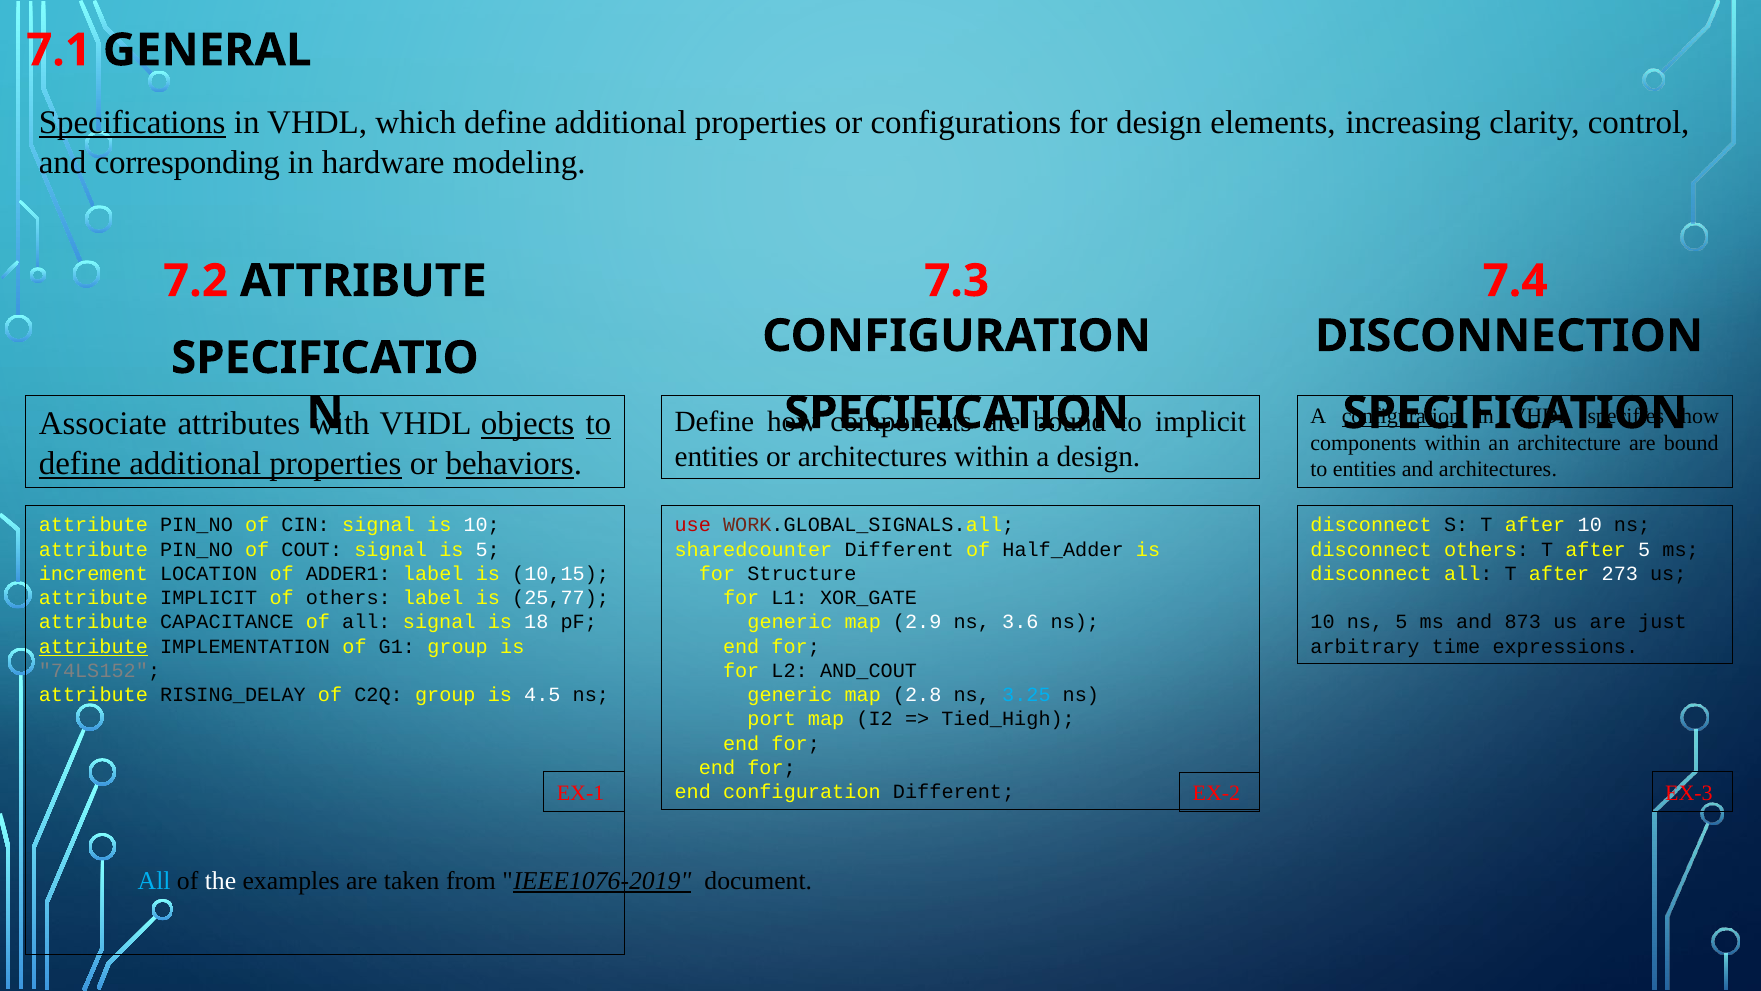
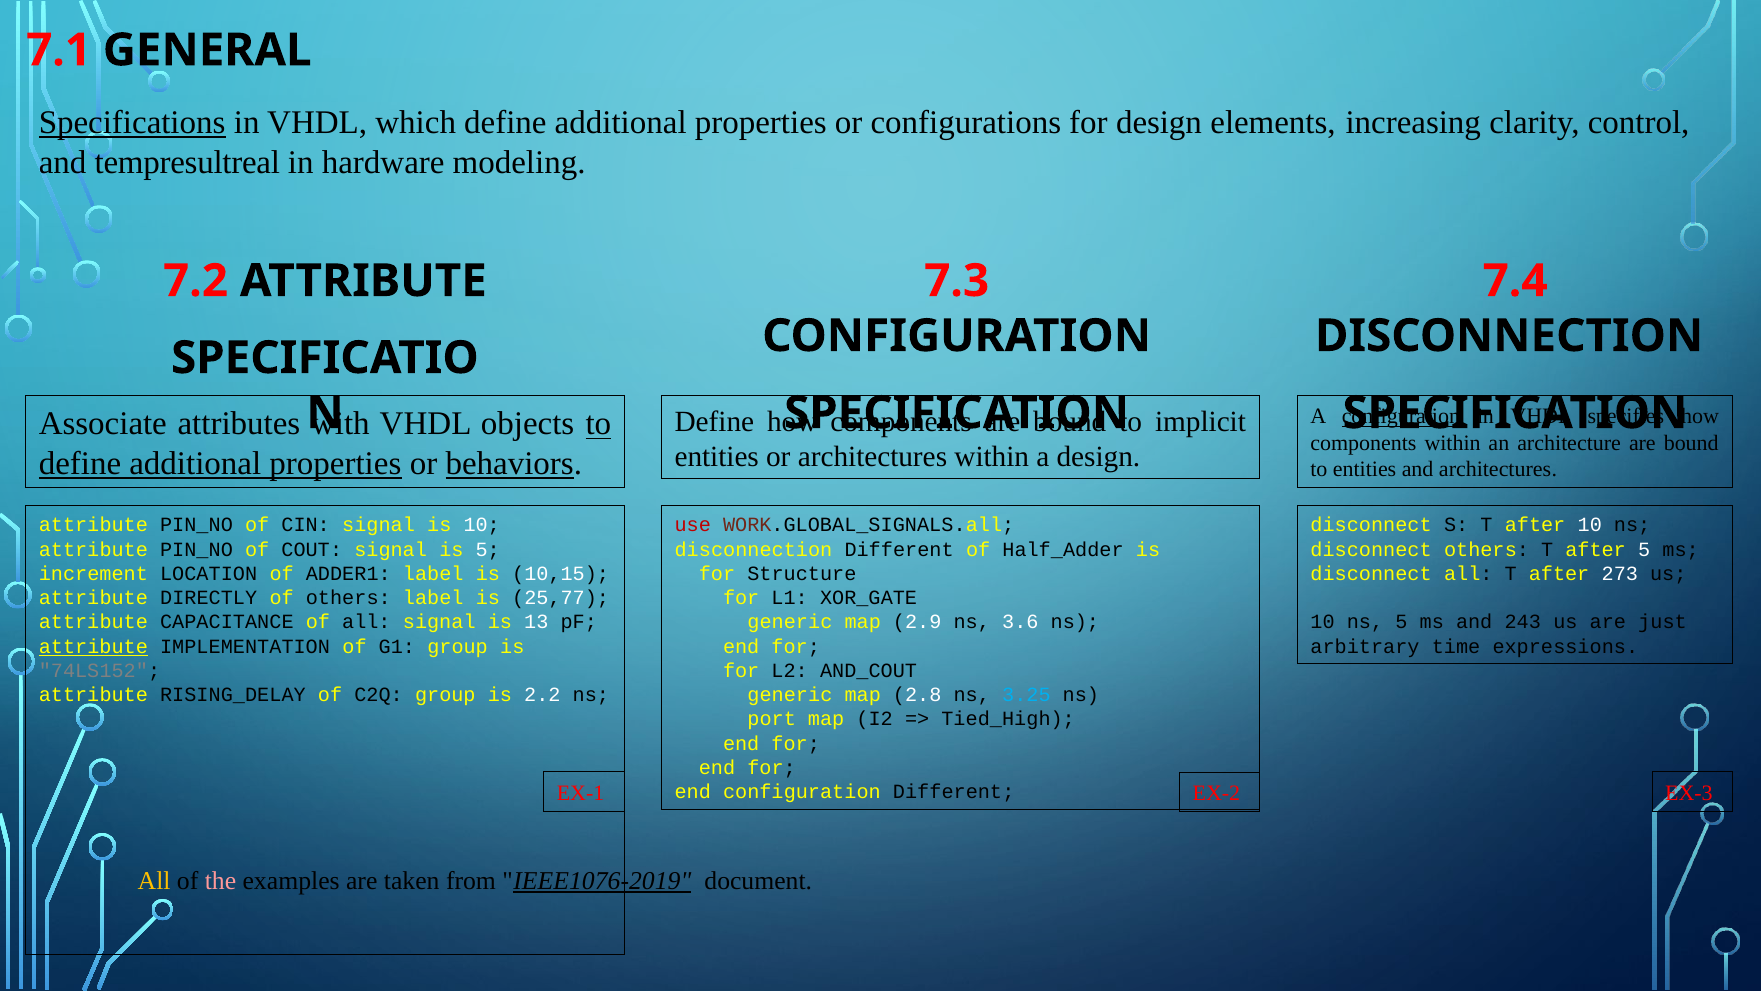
corresponding: corresponding -> tempresultreal (187, 162)
objects underline: present -> none (528, 424)
sharedcounter: sharedcounter -> disconnection (753, 549)
attribute IMPLICIT: IMPLICIT -> DIRECTLY (209, 598)
18: 18 -> 13 (536, 622)
873: 873 -> 243 (1523, 622)
4.5: 4.5 -> 2.2 (542, 695)
All colour: light blue -> yellow (154, 880)
the colour: white -> pink (220, 880)
